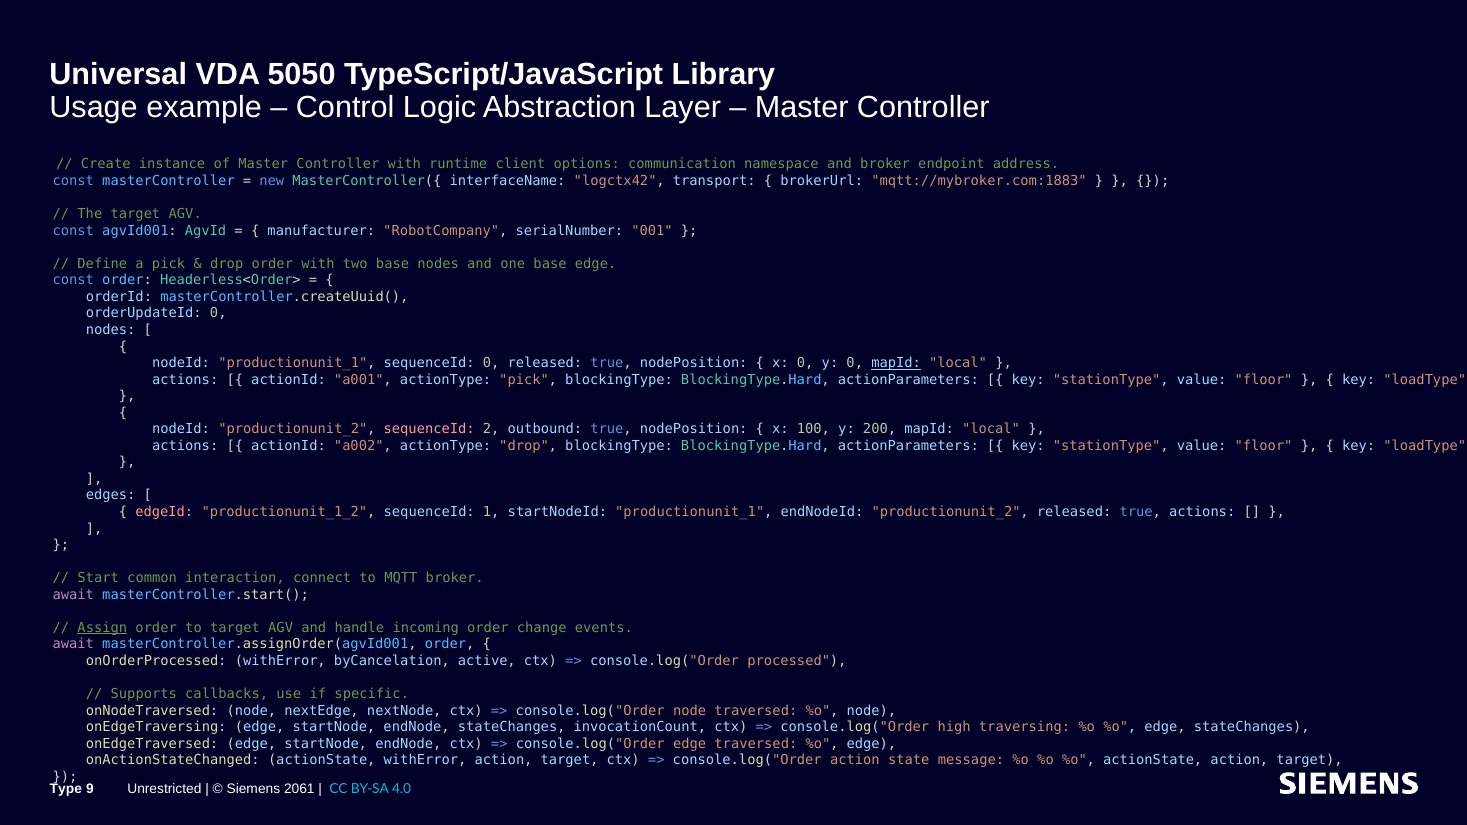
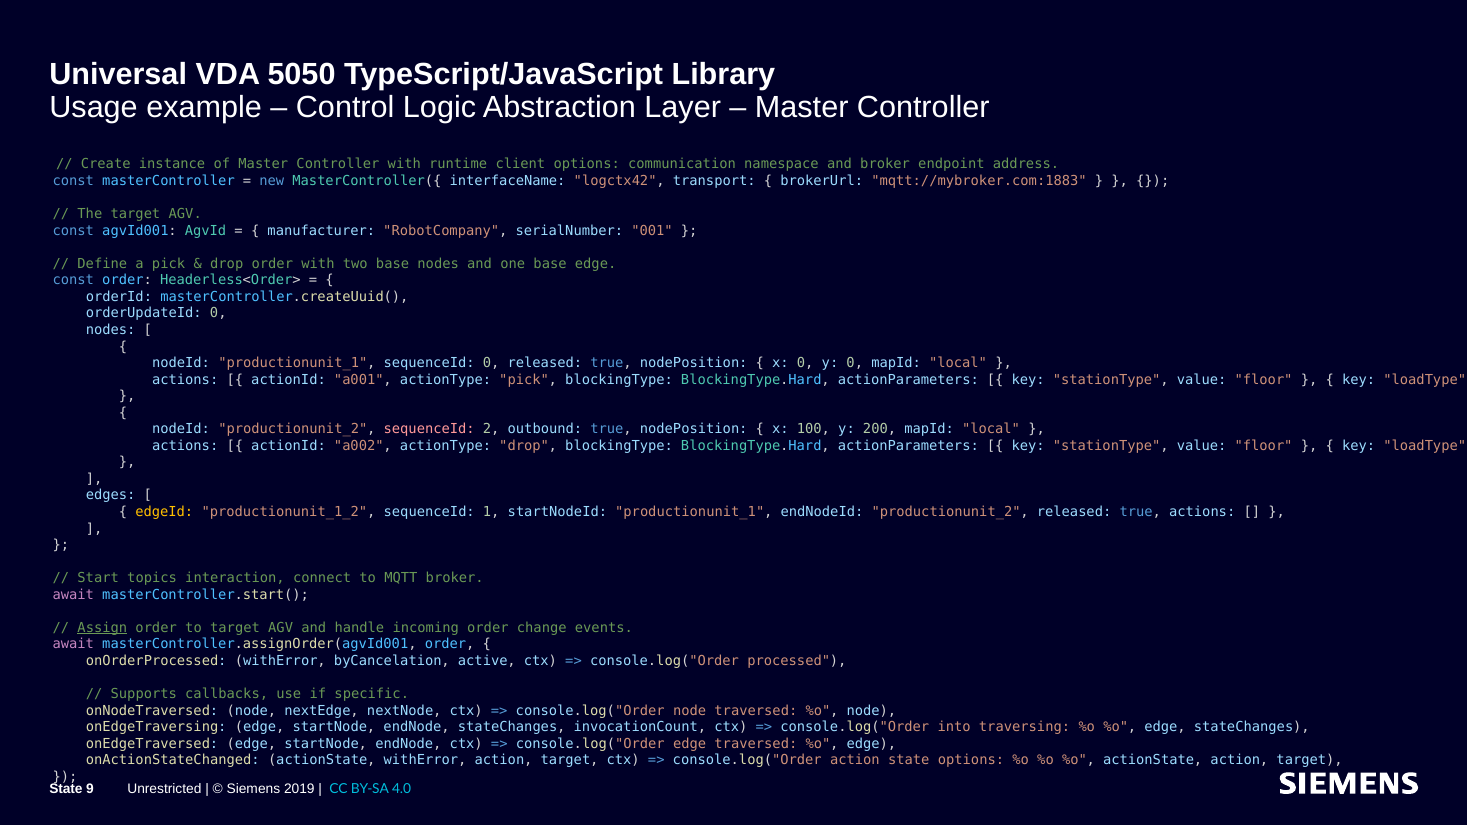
mapId underline: present -> none (896, 363)
edgeId colour: pink -> yellow (164, 512)
common: common -> topics (152, 578)
high: high -> into (954, 727)
state message: message -> options (971, 760)
Type: Type -> State (66, 789)
2061: 2061 -> 2019 (299, 789)
